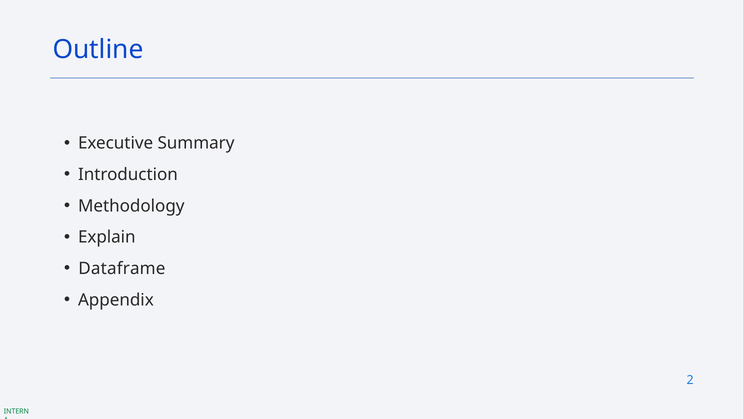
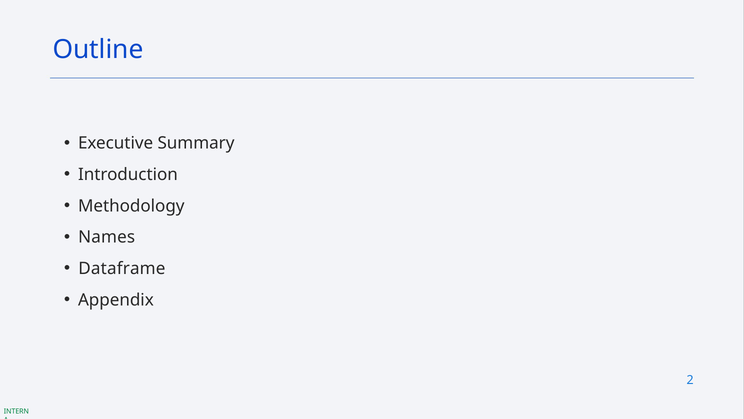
Explain: Explain -> Names (107, 237)
